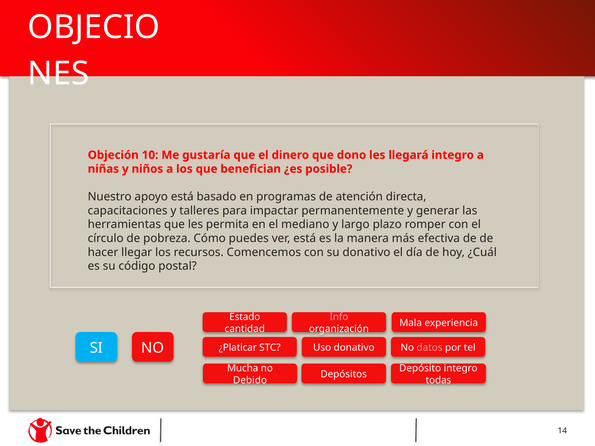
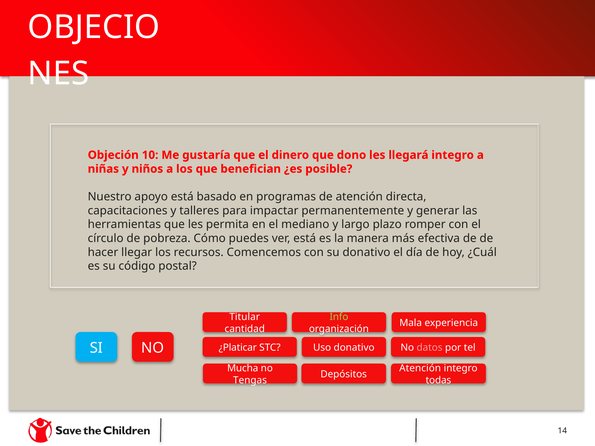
Estado: Estado -> Titular (245, 317)
Info colour: pink -> light green (339, 317)
Depósito: Depósito -> Atención (420, 368)
Debido: Debido -> Tengas (250, 380)
